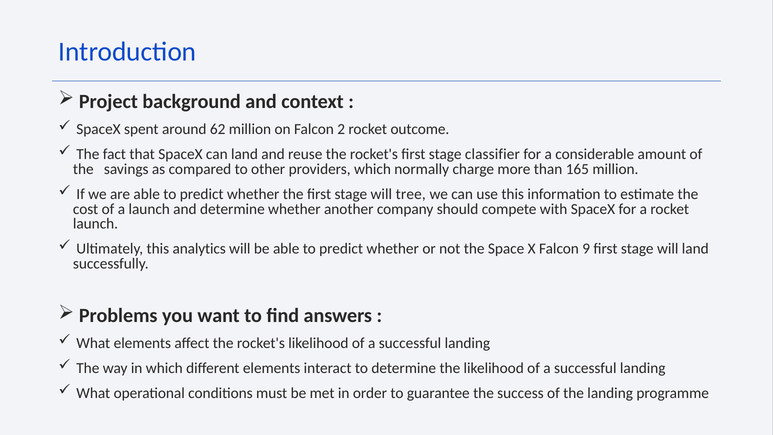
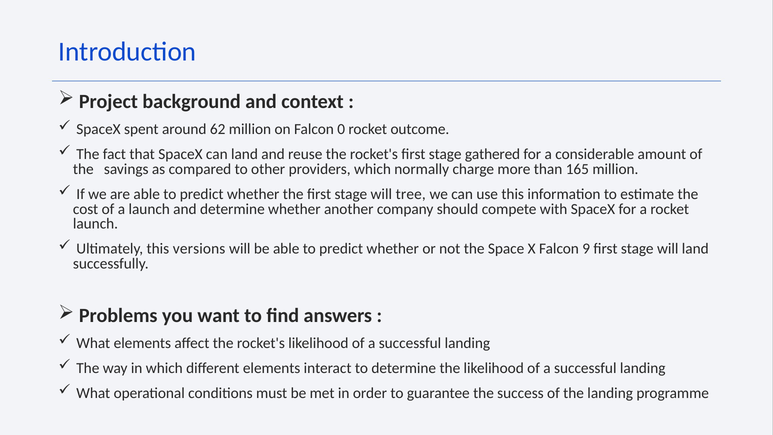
2: 2 -> 0 (341, 129)
classifier: classifier -> gathered (493, 154)
analytics: analytics -> versions (199, 249)
